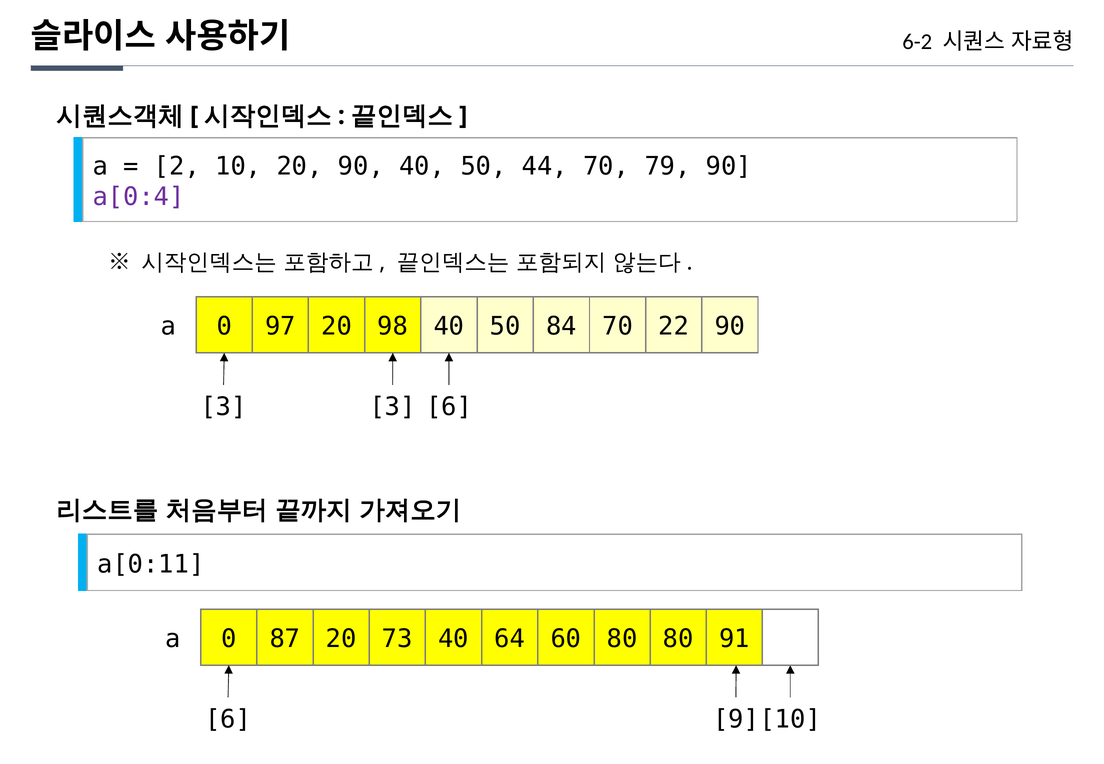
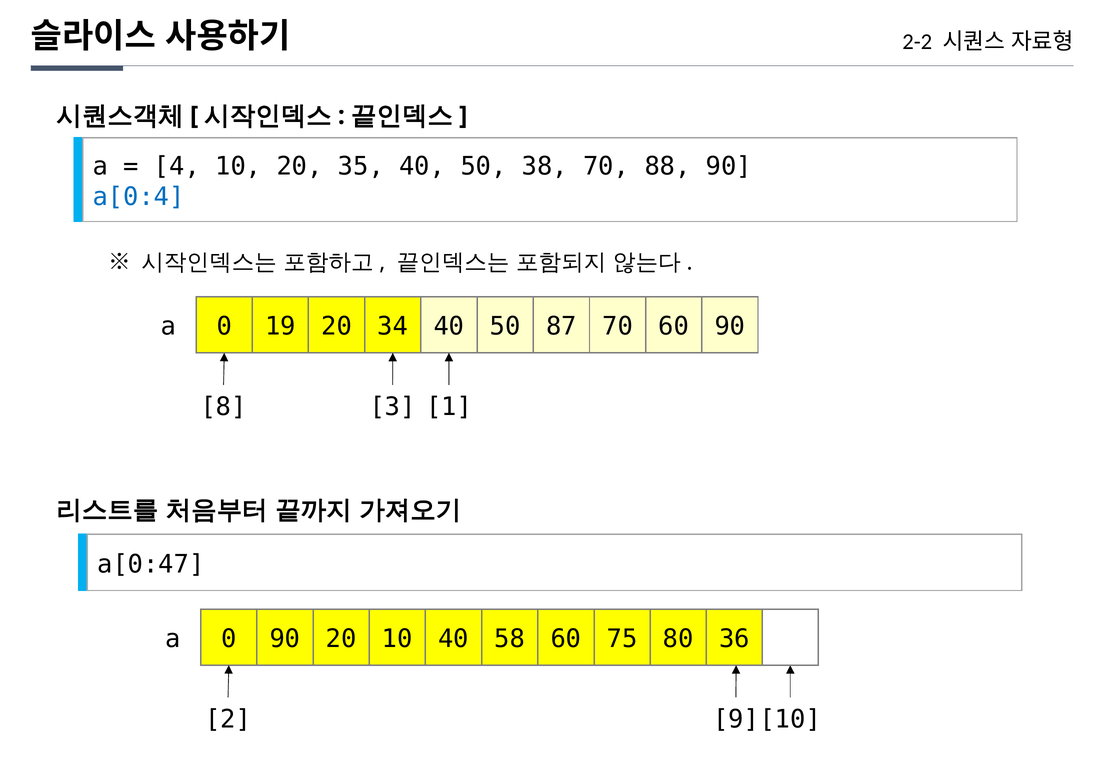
6-2: 6-2 -> 2-2 (917, 42)
2: 2 -> 4 (177, 166)
20 90: 90 -> 35 (361, 166)
44: 44 -> 38 (545, 166)
79: 79 -> 88 (667, 166)
a[0:4 colour: purple -> blue (139, 197)
97: 97 -> 19 (280, 327)
98: 98 -> 34 (393, 327)
84: 84 -> 87 (561, 327)
70 22: 22 -> 60 (674, 327)
3: 3 -> 8 (224, 407)
3 6: 6 -> 1 (449, 407)
a[0:11: a[0:11 -> a[0:47 (151, 564)
0 87: 87 -> 90 (285, 639)
20 73: 73 -> 10 (397, 639)
64: 64 -> 58 (510, 639)
60 80: 80 -> 75 (622, 639)
91: 91 -> 36 (734, 639)
6: 6 -> 2 (228, 720)
